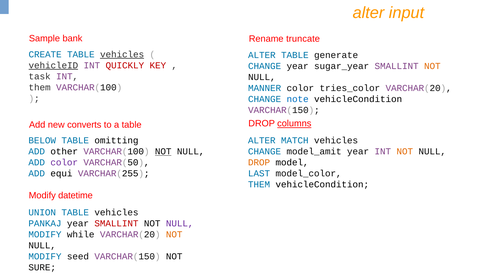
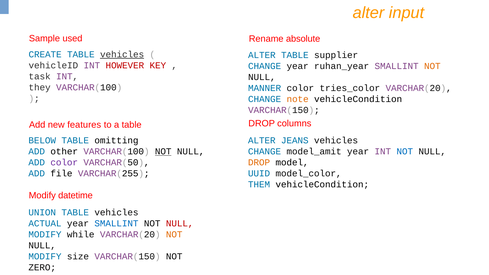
bank: bank -> used (72, 39)
truncate: truncate -> absolute (303, 39)
generate: generate -> supplier (336, 55)
vehicleID underline: present -> none (53, 65)
QUICKLY: QUICKLY -> HOWEVER (125, 65)
sugar_year: sugar_year -> ruhan_year (342, 66)
them: them -> they (40, 87)
note colour: blue -> orange (298, 99)
columns underline: present -> none (294, 124)
converts: converts -> features (84, 125)
MATCH: MATCH -> JEANS (295, 141)
NOT colour: orange -> blue (405, 152)
equi: equi -> file (61, 174)
LAST: LAST -> UUID (259, 174)
PANKAJ: PANKAJ -> ACTUAL (45, 223)
SMALLINT colour: red -> blue (116, 223)
NULL colour: purple -> red (180, 223)
seed: seed -> size (78, 256)
SURE: SURE -> ZERO (42, 267)
